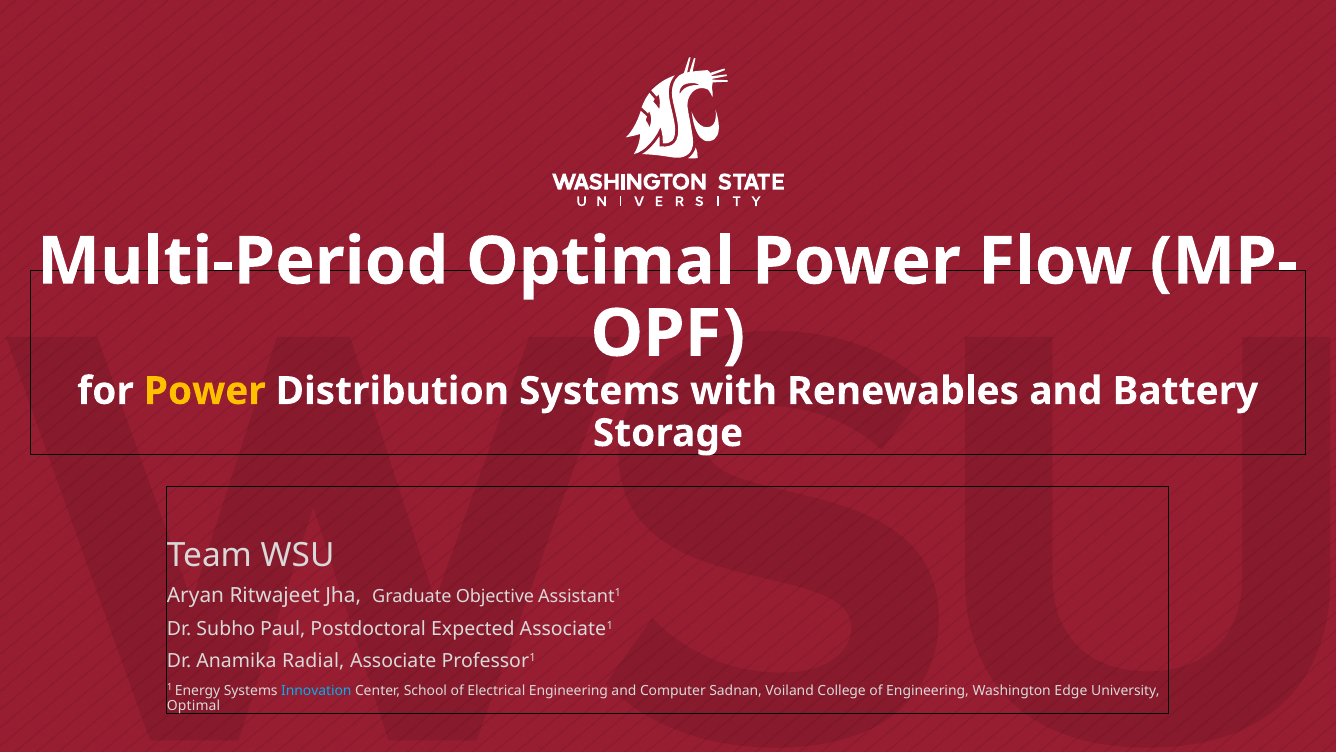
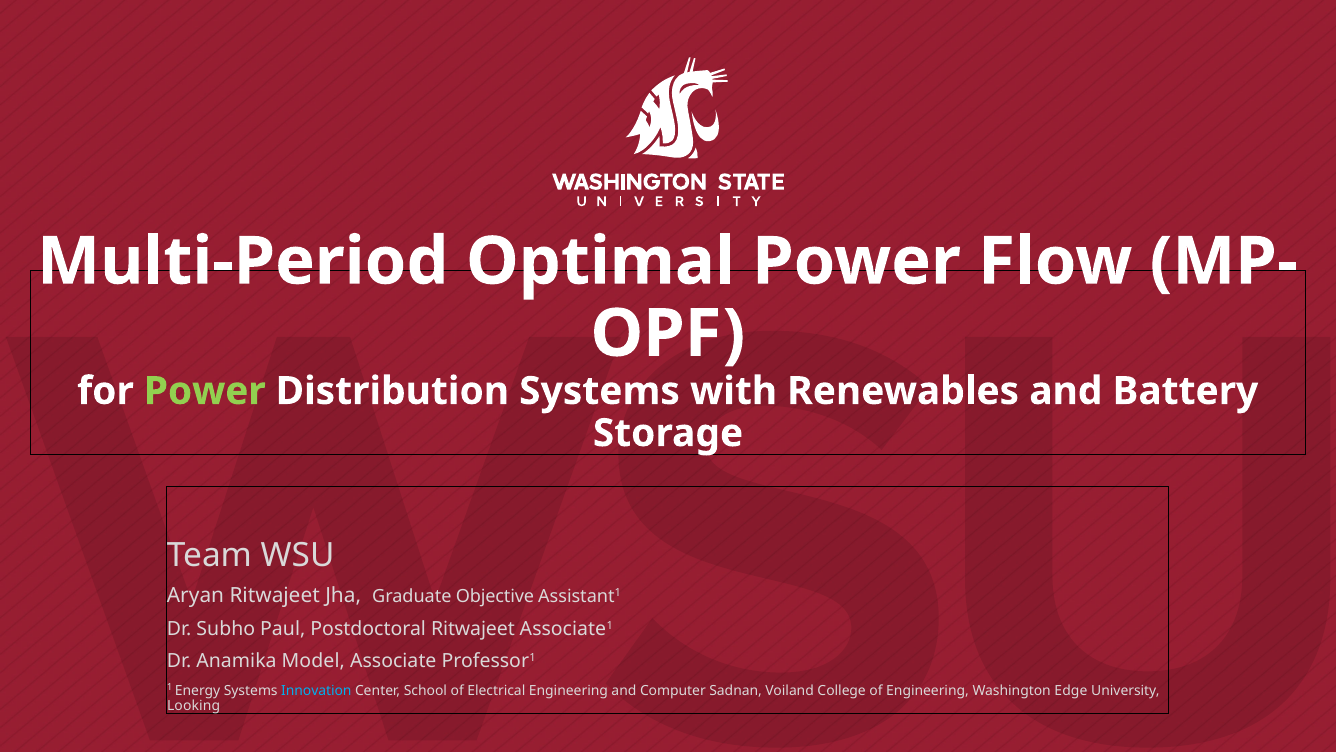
Power colour: yellow -> light green (205, 391)
Postdoctoral Expected: Expected -> Ritwajeet (473, 628)
Radial: Radial -> Model (313, 660)
Optimal: Optimal -> Looking (194, 705)
